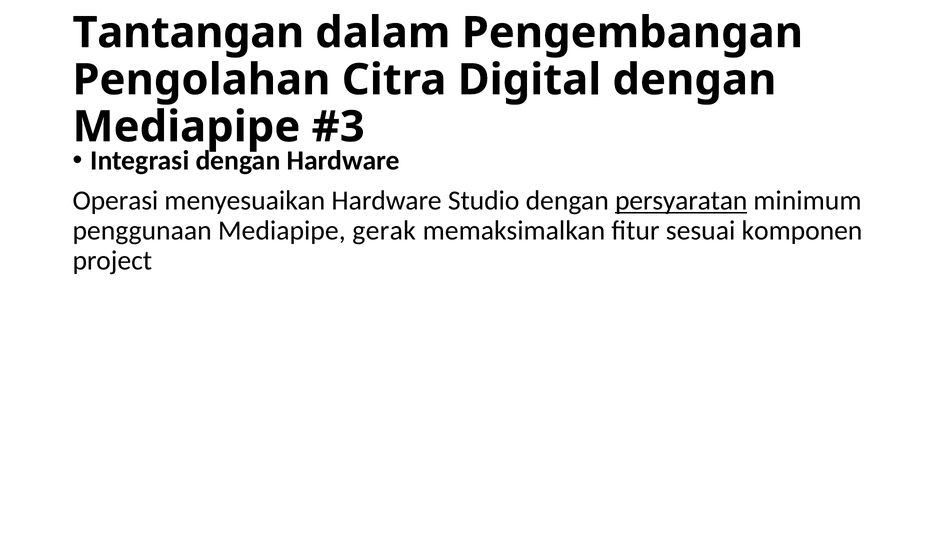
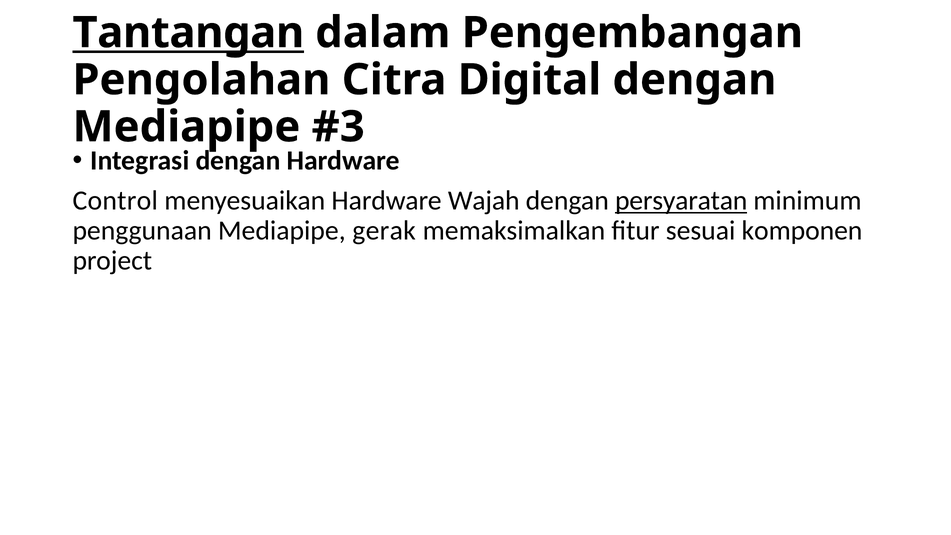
Tantangan underline: none -> present (188, 33)
Operasi: Operasi -> Control (115, 201)
Studio: Studio -> Wajah (484, 201)
